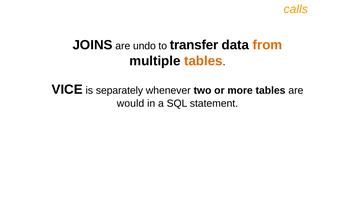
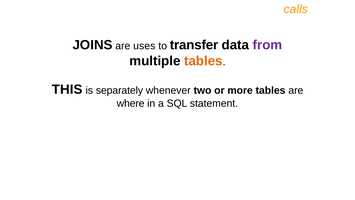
undo: undo -> uses (144, 46)
from colour: orange -> purple (268, 45)
VICE: VICE -> THIS (67, 89)
would: would -> where (131, 103)
